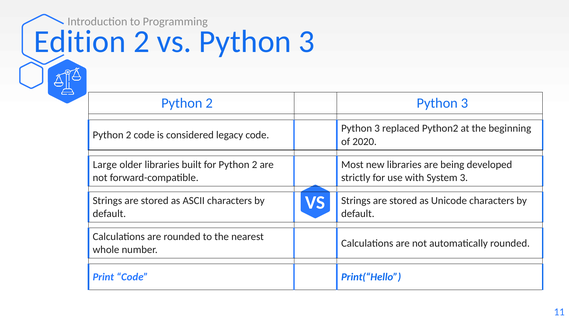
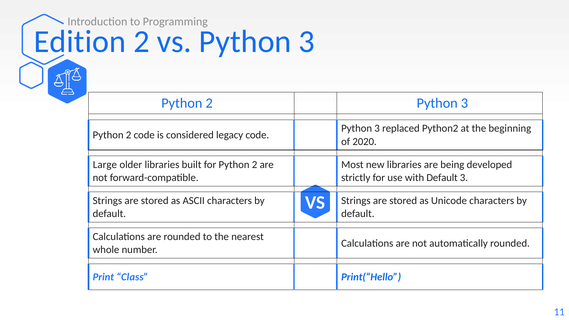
with System: System -> Default (442, 178)
Print Code: Code -> Class (132, 277)
